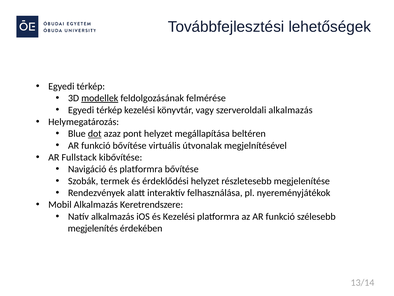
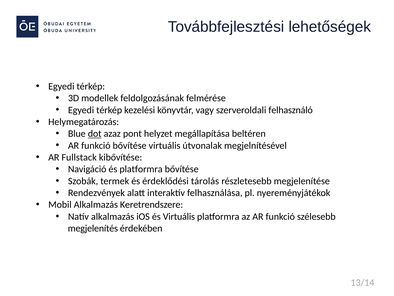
modellek underline: present -> none (100, 98)
szerveroldali alkalmazás: alkalmazás -> felhasználó (291, 110)
érdeklődési helyzet: helyzet -> tárolás (205, 181)
és Kezelési: Kezelési -> Virtuális (179, 216)
